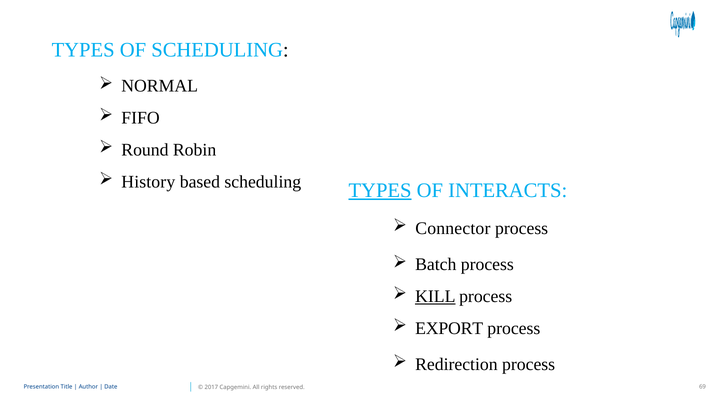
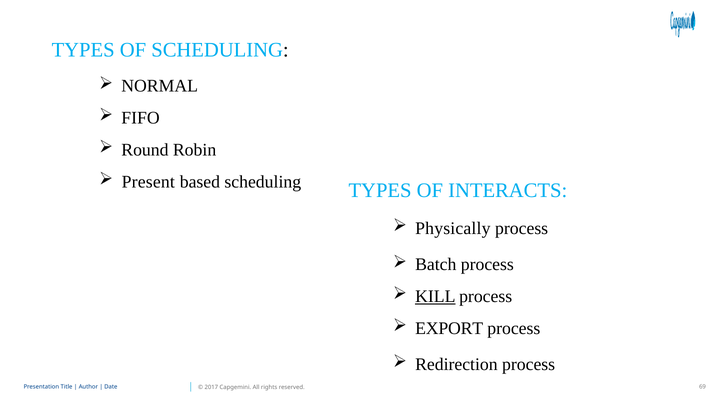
History: History -> Present (148, 182)
TYPES underline: present -> none (380, 191)
Connector: Connector -> Physically (453, 228)
